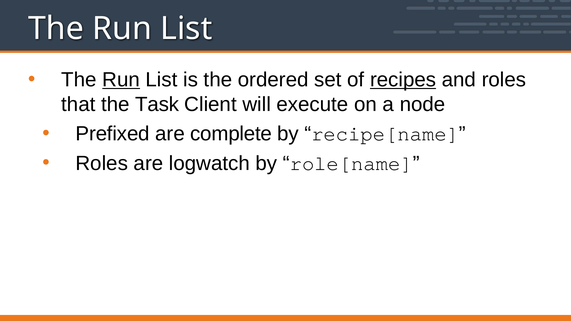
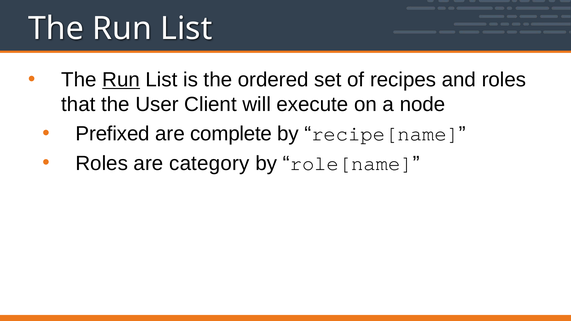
recipes underline: present -> none (403, 80)
Task: Task -> User (157, 104)
logwatch: logwatch -> category (209, 163)
